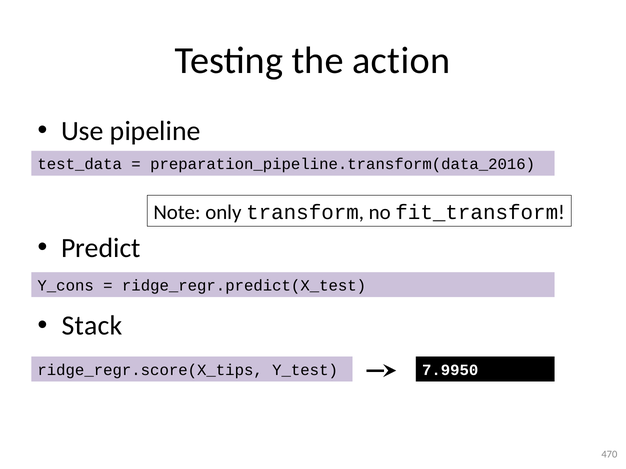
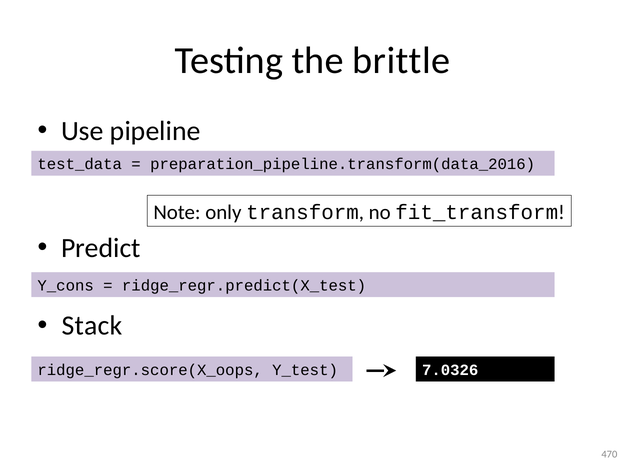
action: action -> brittle (401, 61)
ridge_regr.score(X_tips: ridge_regr.score(X_tips -> ridge_regr.score(X_oops (150, 371)
7.9950: 7.9950 -> 7.0326 (450, 371)
